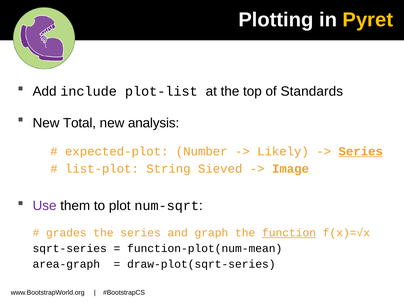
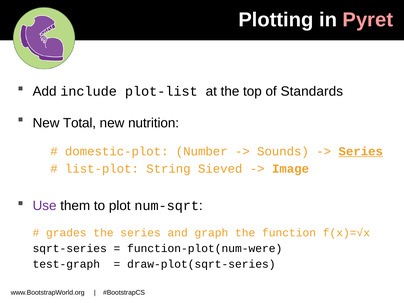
Pyret colour: yellow -> pink (368, 20)
analysis: analysis -> nutrition (154, 123)
expected-plot: expected-plot -> domestic-plot (117, 151)
Likely: Likely -> Sounds (283, 151)
function underline: present -> none (289, 233)
function-plot(num-mean: function-plot(num-mean -> function-plot(num-were (205, 249)
area-graph: area-graph -> test-graph (66, 264)
